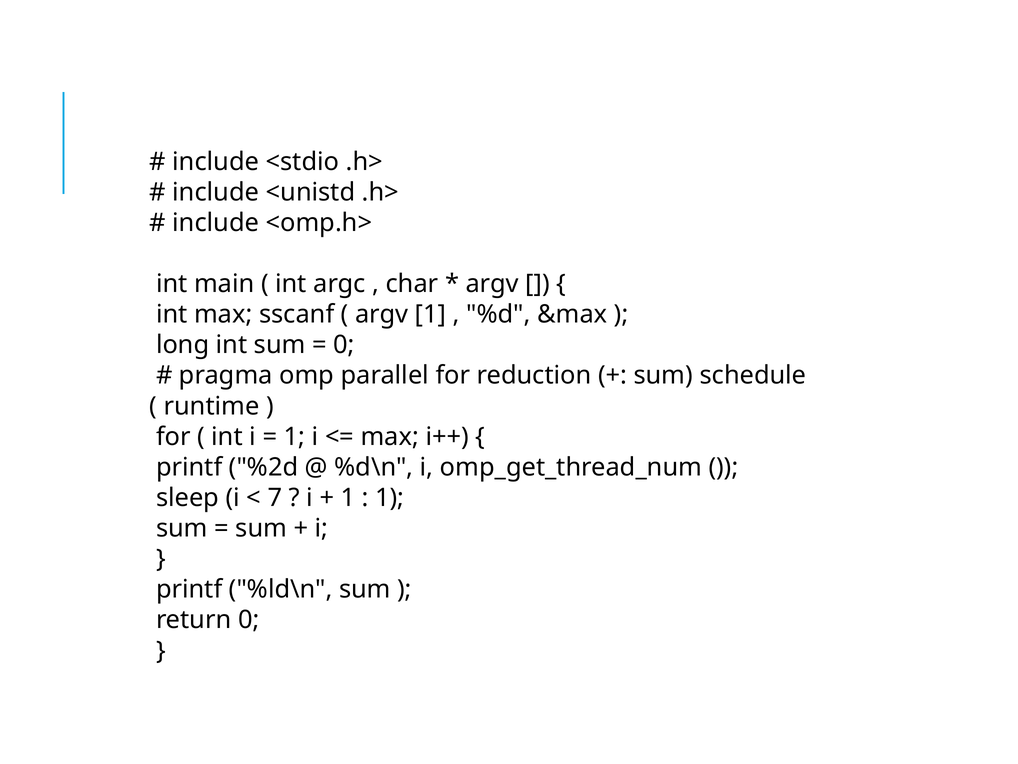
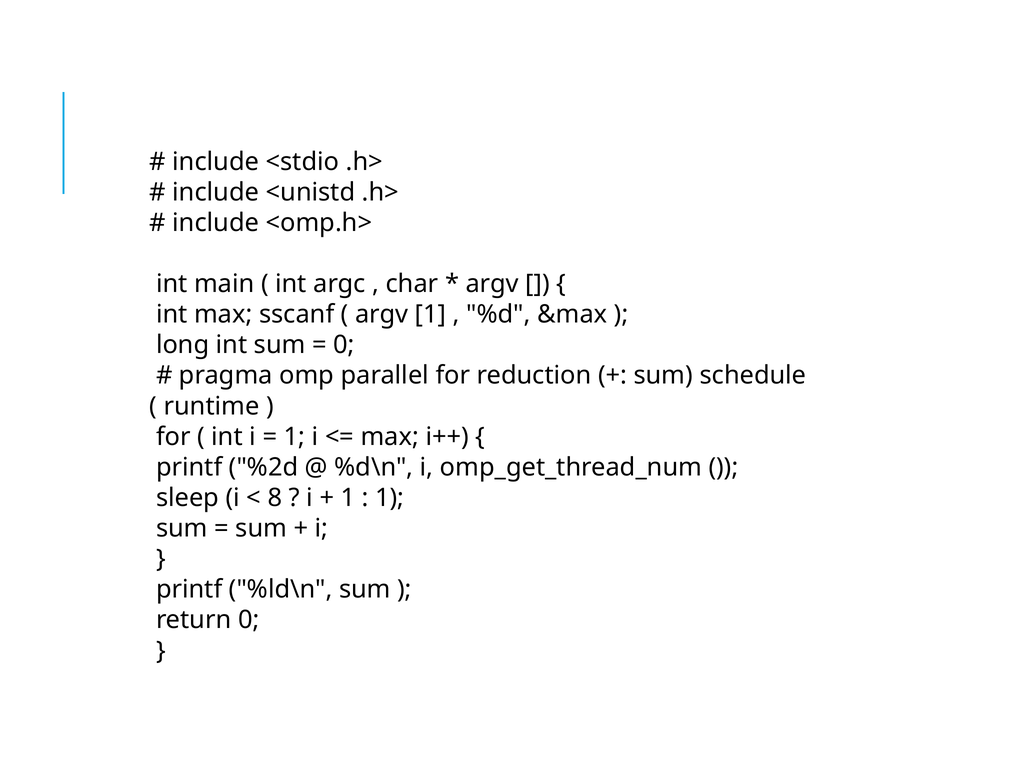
7: 7 -> 8 (275, 497)
